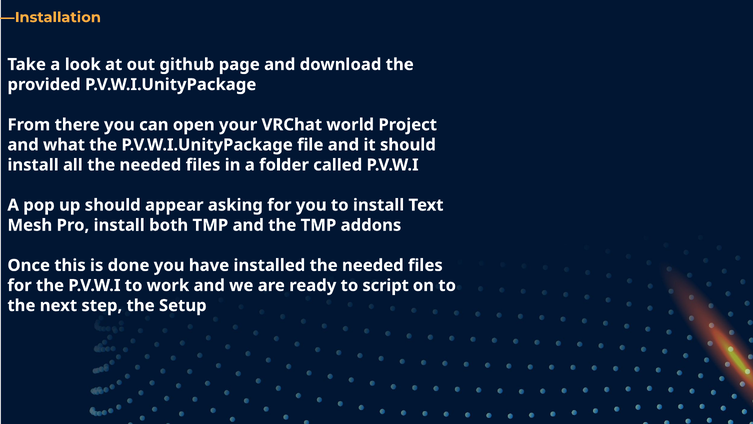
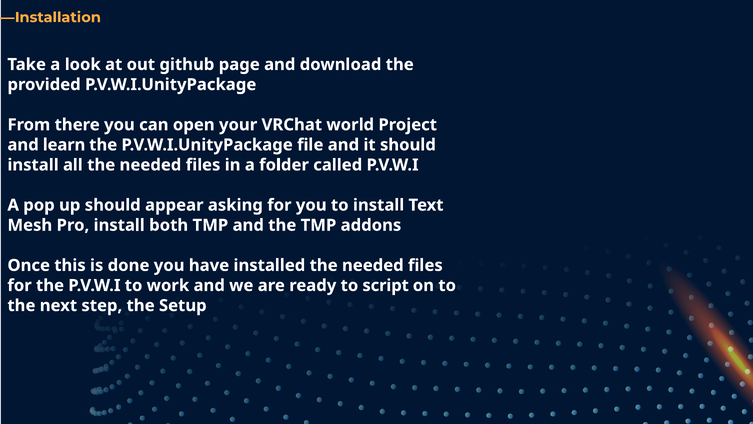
what: what -> learn (64, 145)
